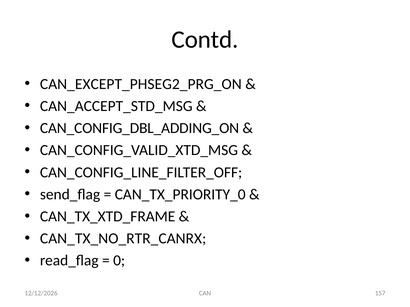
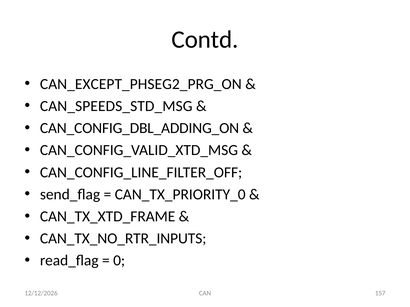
CAN_ACCEPT_STD_MSG: CAN_ACCEPT_STD_MSG -> CAN_SPEEDS_STD_MSG (116, 106)
CAN_TX_NO_RTR_CANRX: CAN_TX_NO_RTR_CANRX -> CAN_TX_NO_RTR_INPUTS (123, 239)
